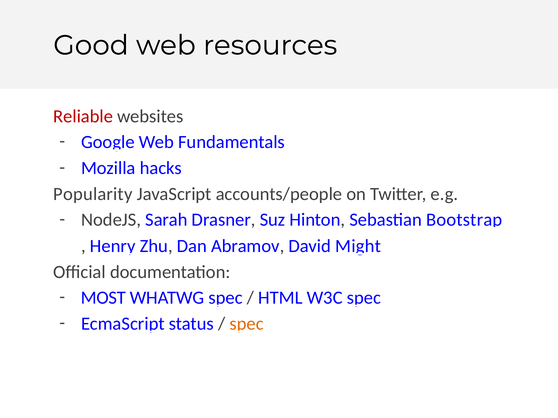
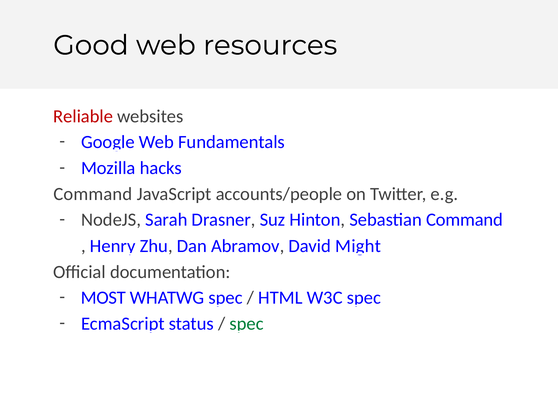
Popularity: Popularity -> Command (93, 194)
Sebastian Bootstrap: Bootstrap -> Command (464, 220)
spec colour: orange -> green (247, 324)
